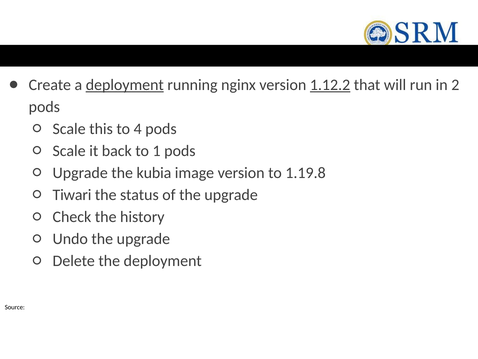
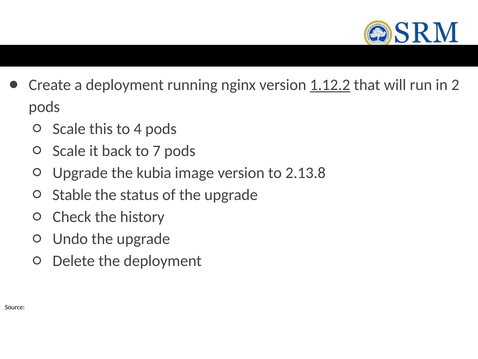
deployment underline: present -> none (125, 85)
1: 1 -> 7 (157, 151)
1.19.8: 1.19.8 -> 2.13.8 (306, 173)
Tiwari: Tiwari -> Stable (72, 195)
